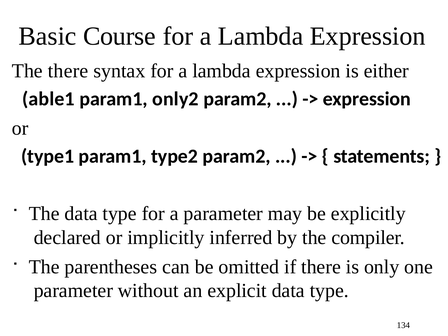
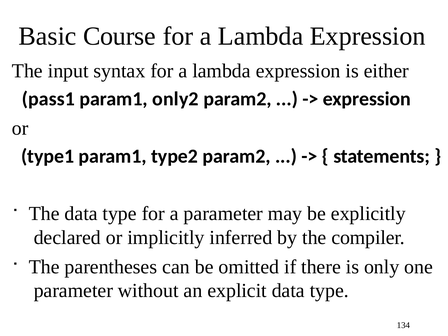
The there: there -> input (68, 71)
able1: able1 -> pass1 (48, 99)
